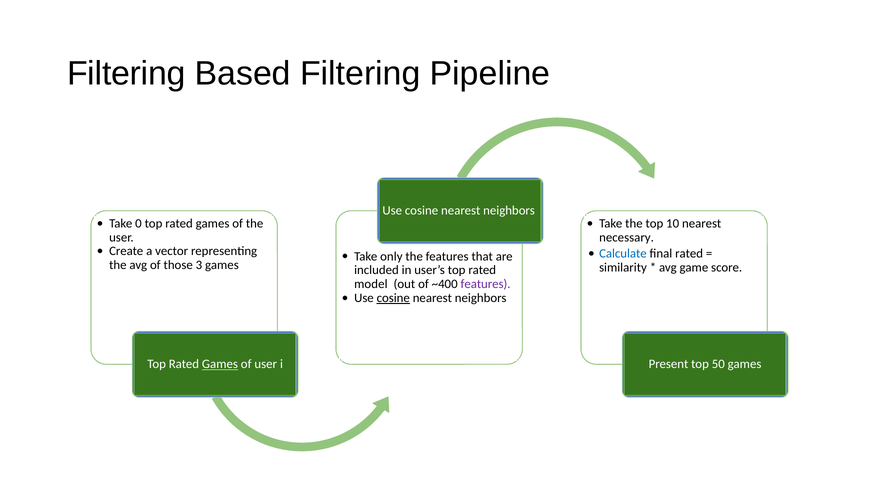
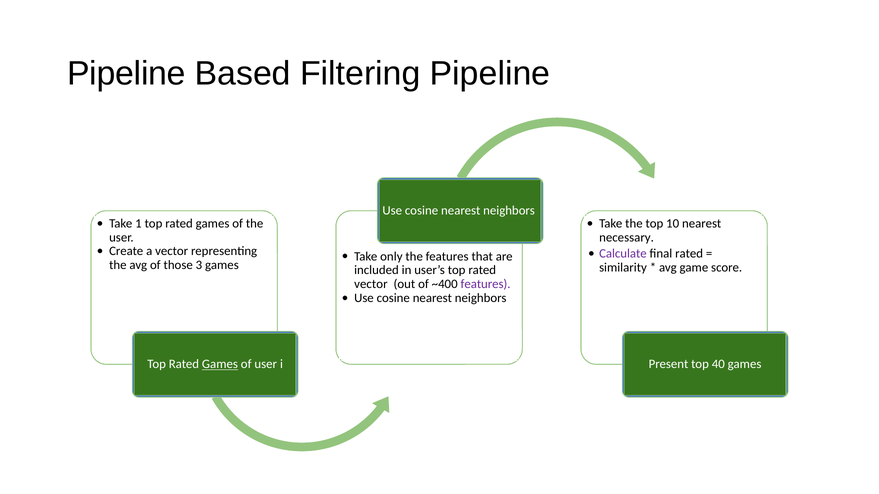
Filtering: Filtering -> Pipeline (126, 74)
0: 0 -> 1 (138, 224)
Calculate colour: blue -> purple (623, 254)
model: model -> vector (371, 284)
cosine underline: present -> none (393, 298)
50: 50 -> 40 (718, 365)
